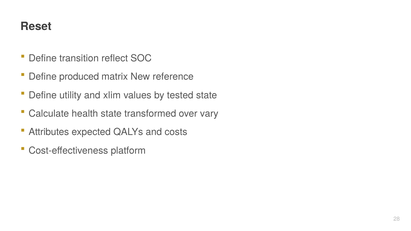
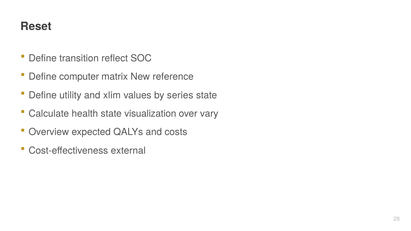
produced: produced -> computer (79, 77)
tested: tested -> series (180, 95)
transformed: transformed -> visualization (150, 114)
Attributes: Attributes -> Overview (49, 132)
platform: platform -> external (128, 151)
